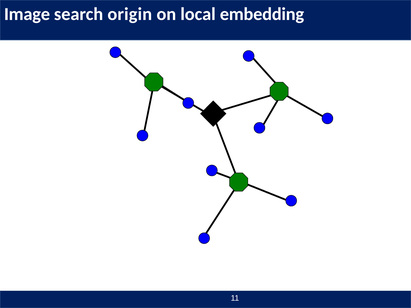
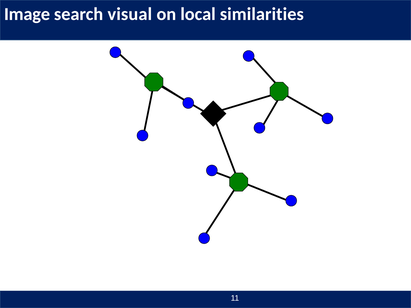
origin: origin -> visual (130, 14)
embedding: embedding -> similarities (262, 14)
